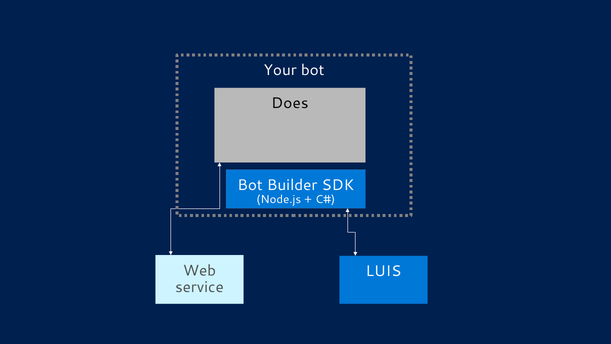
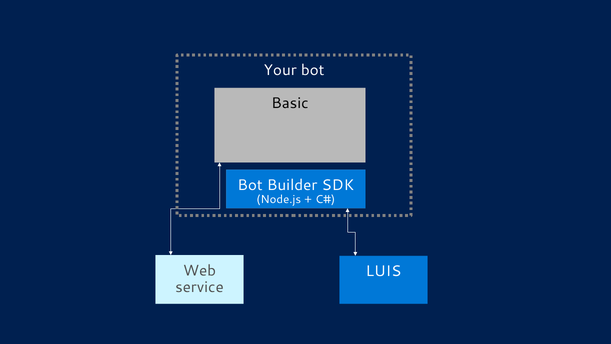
Does: Does -> Basic (290, 103)
